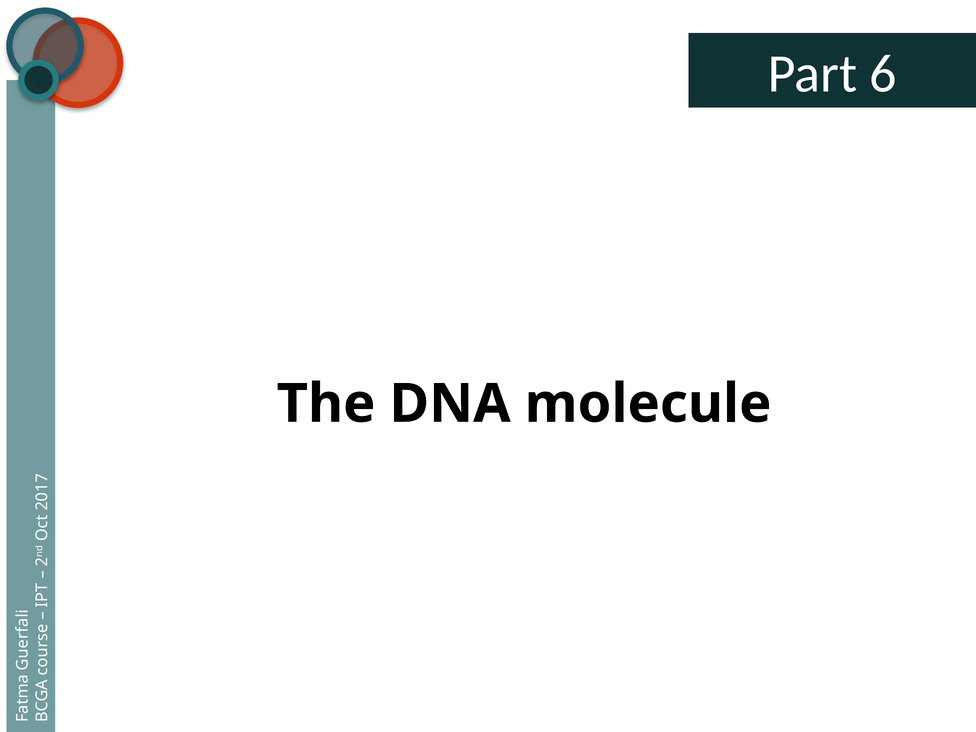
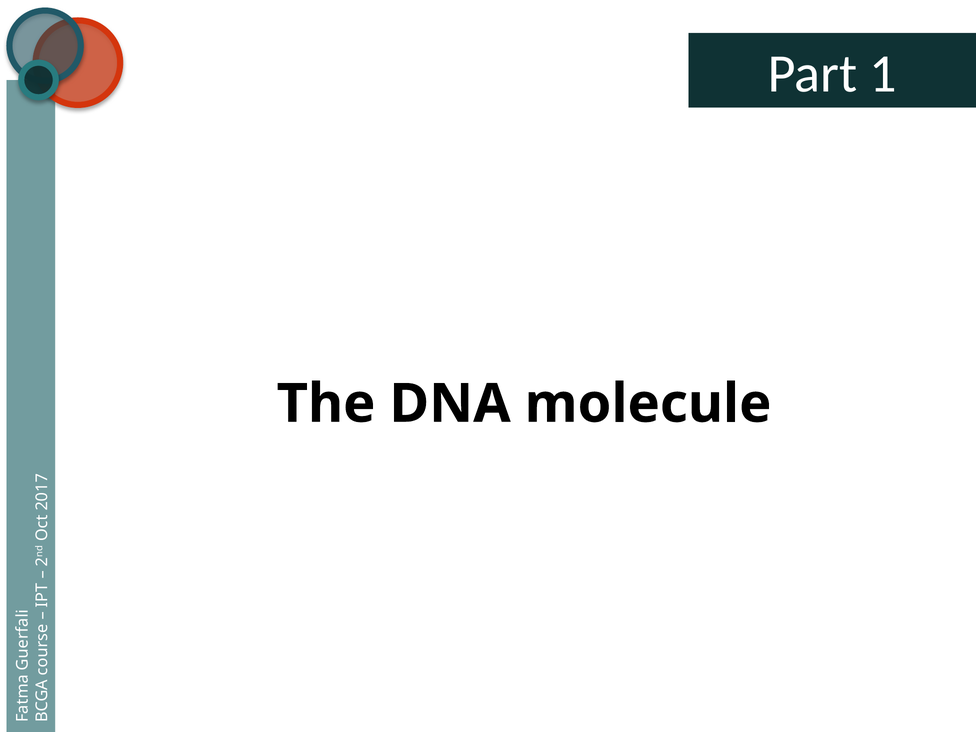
Part 6: 6 -> 1 (883, 74)
